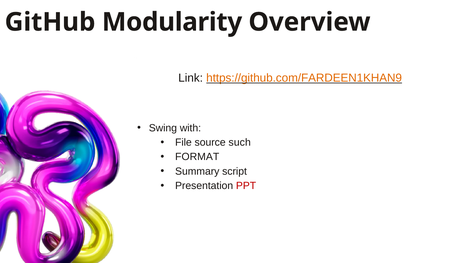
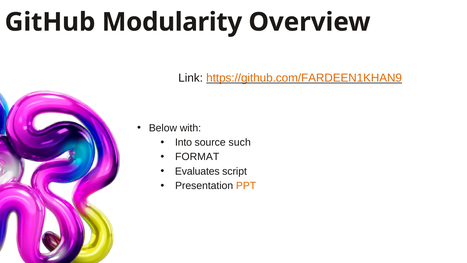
Swing: Swing -> Below (163, 128)
File: File -> Into (183, 142)
Summary: Summary -> Evaluates (197, 171)
PPT colour: red -> orange (246, 185)
